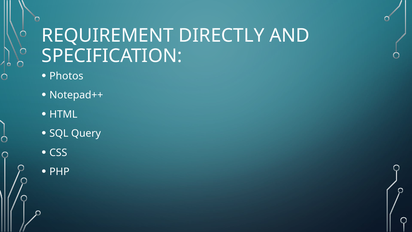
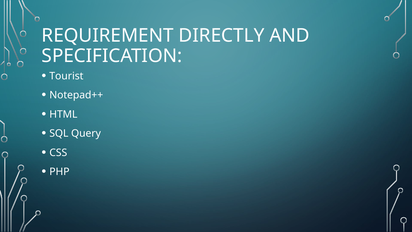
Photos: Photos -> Tourist (66, 76)
